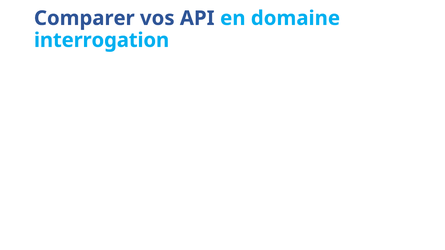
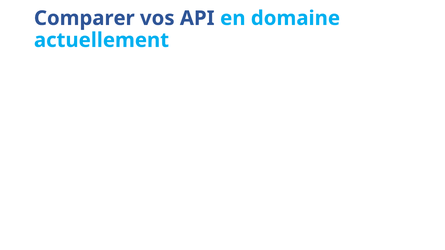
interrogation: interrogation -> actuellement (101, 40)
